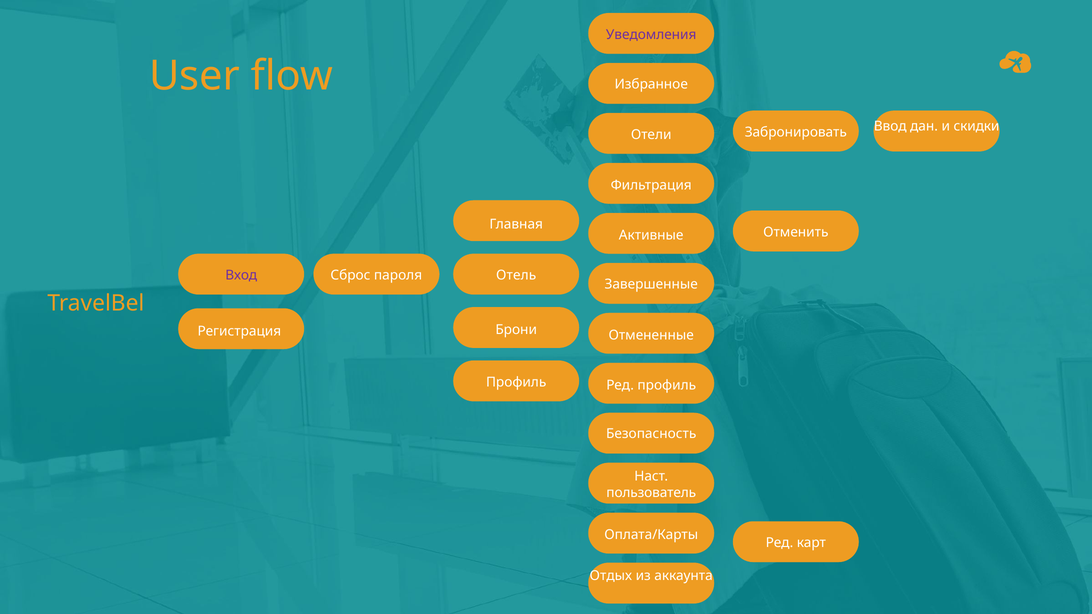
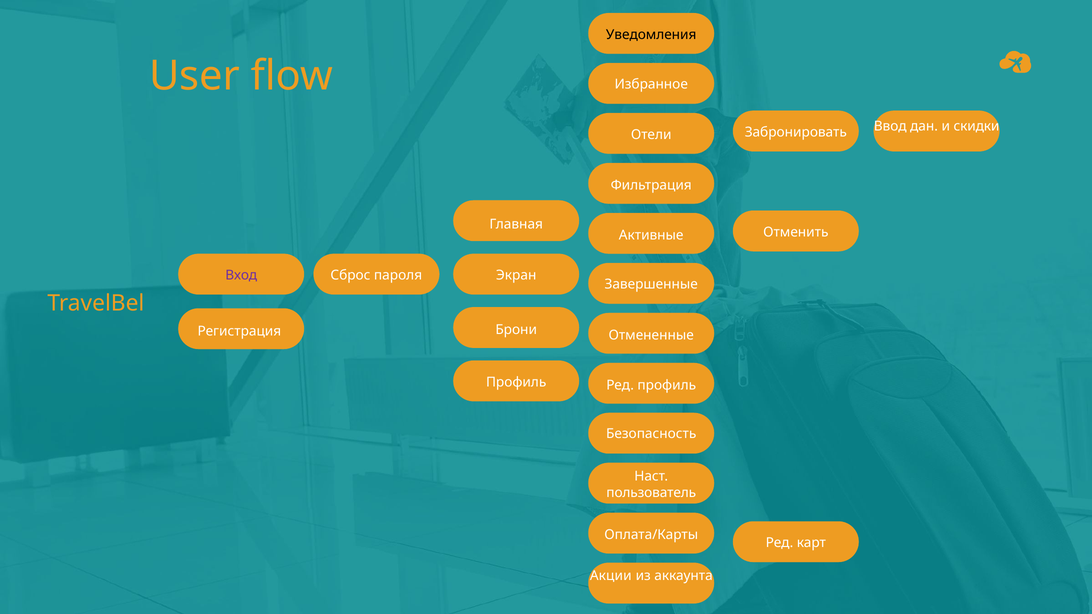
Уведомления colour: purple -> black (651, 35)
Отель: Отель -> Экран (516, 275)
Отдых: Отдых -> Акции (611, 576)
